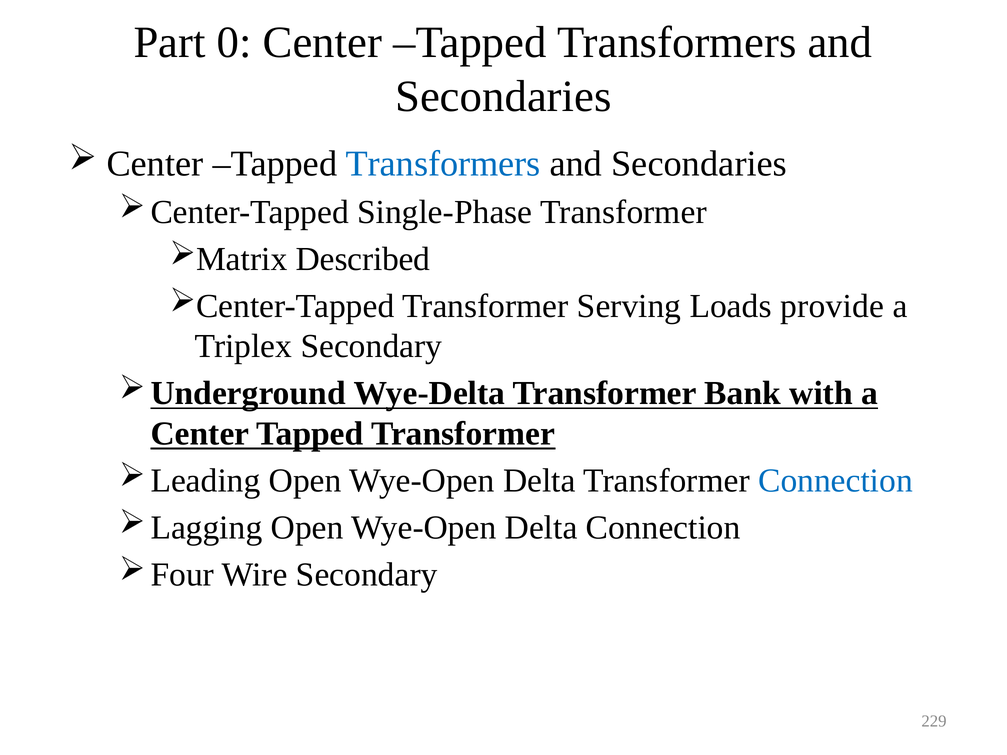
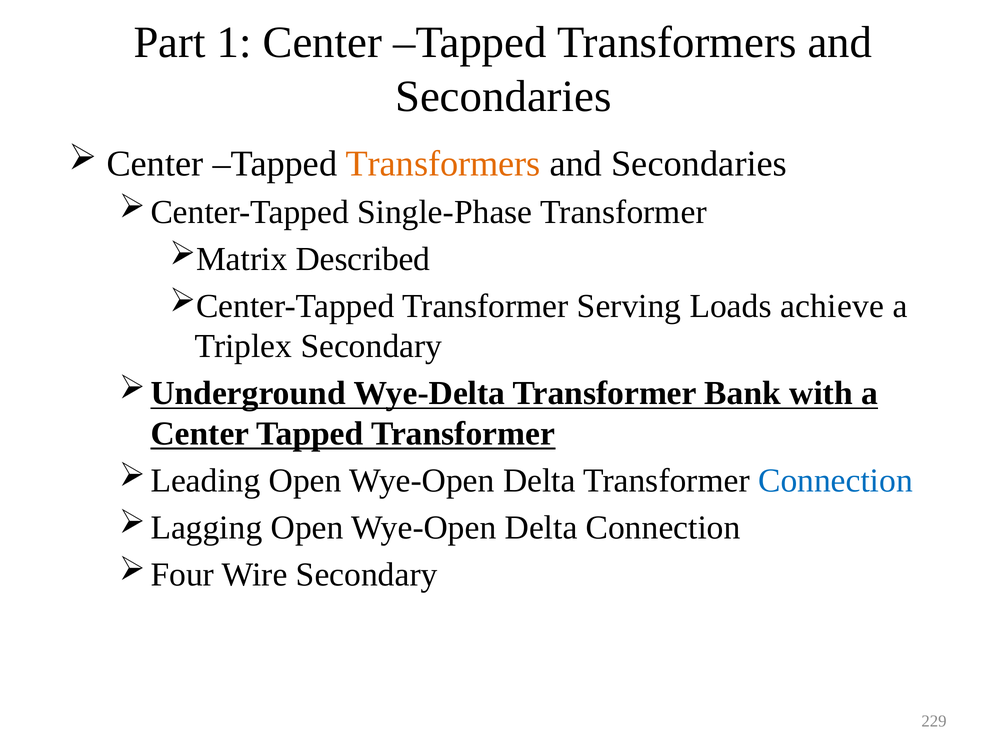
0: 0 -> 1 (234, 43)
Transformers colour: blue -> orange (443, 164)
provide: provide -> achieve (832, 306)
